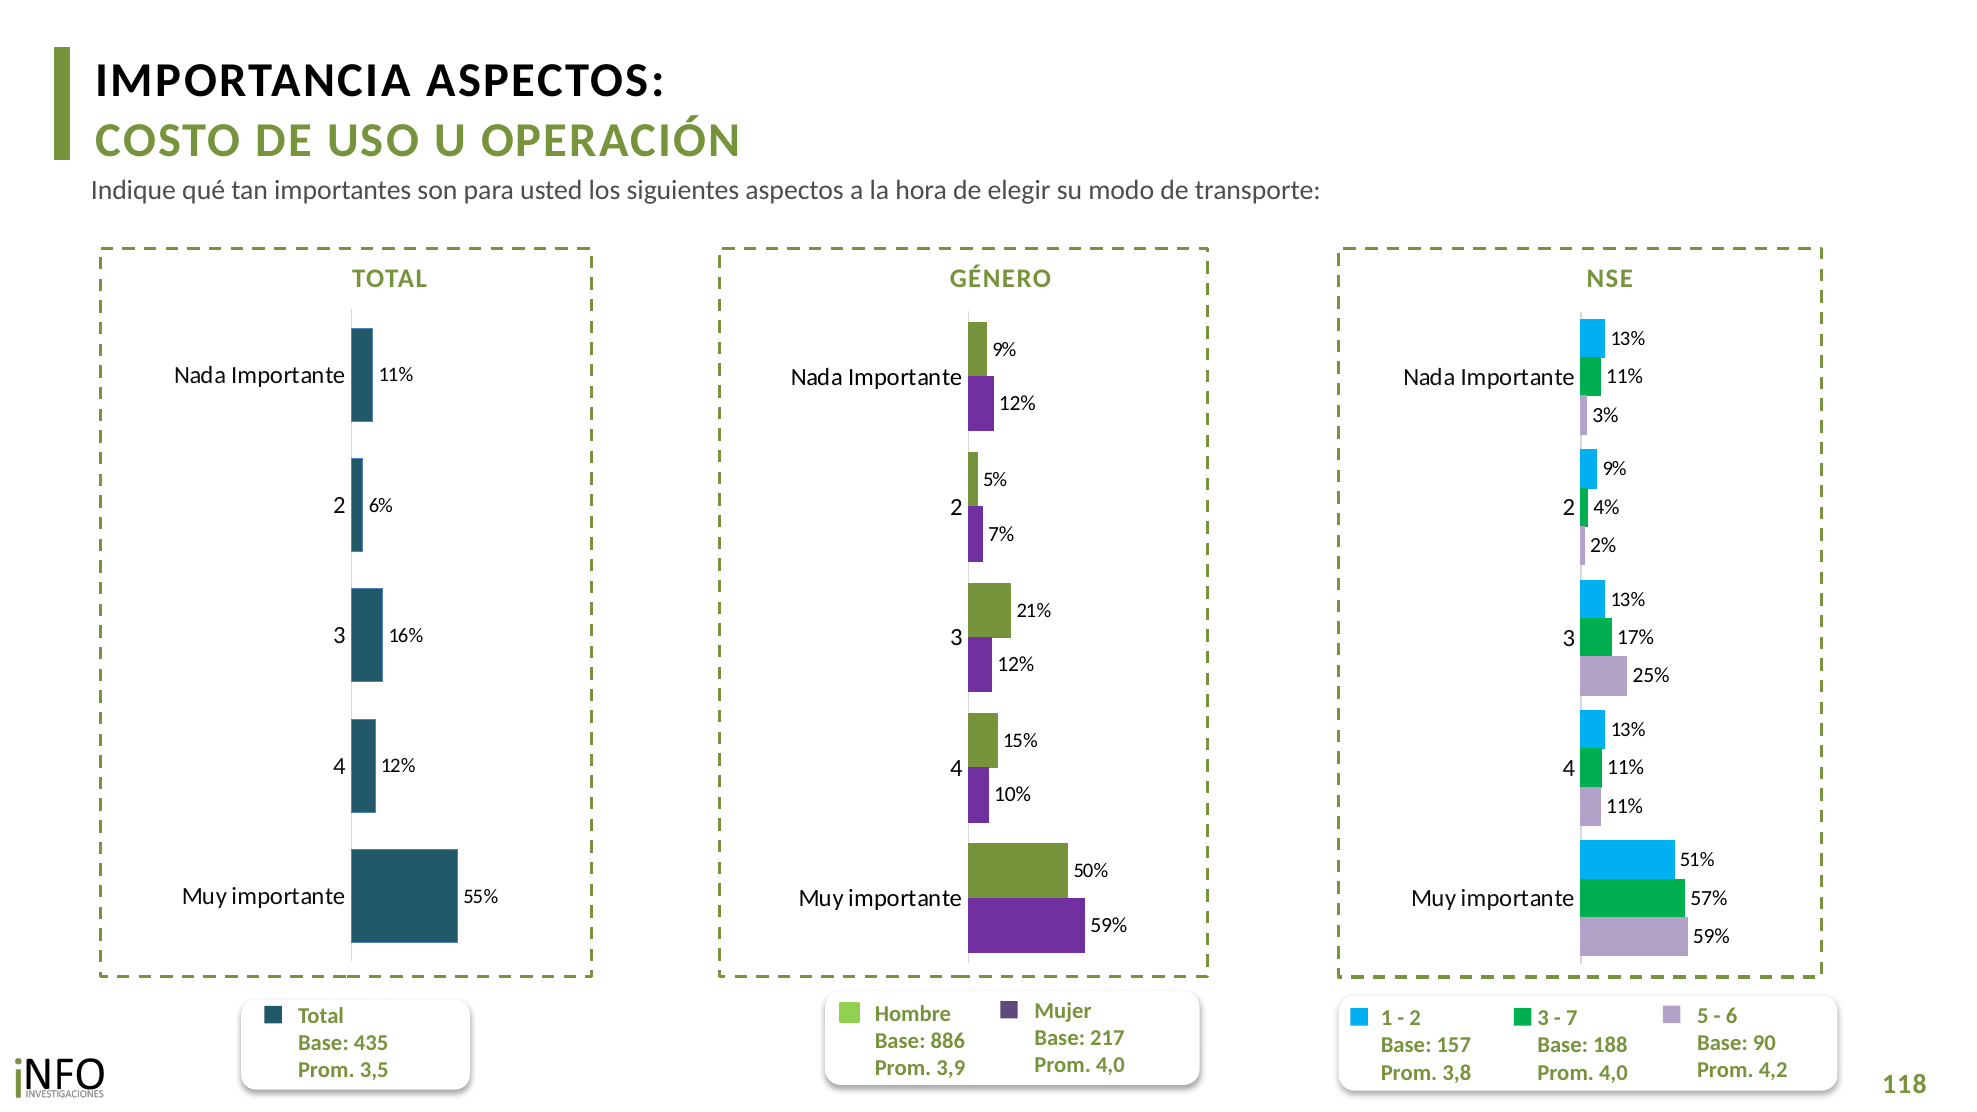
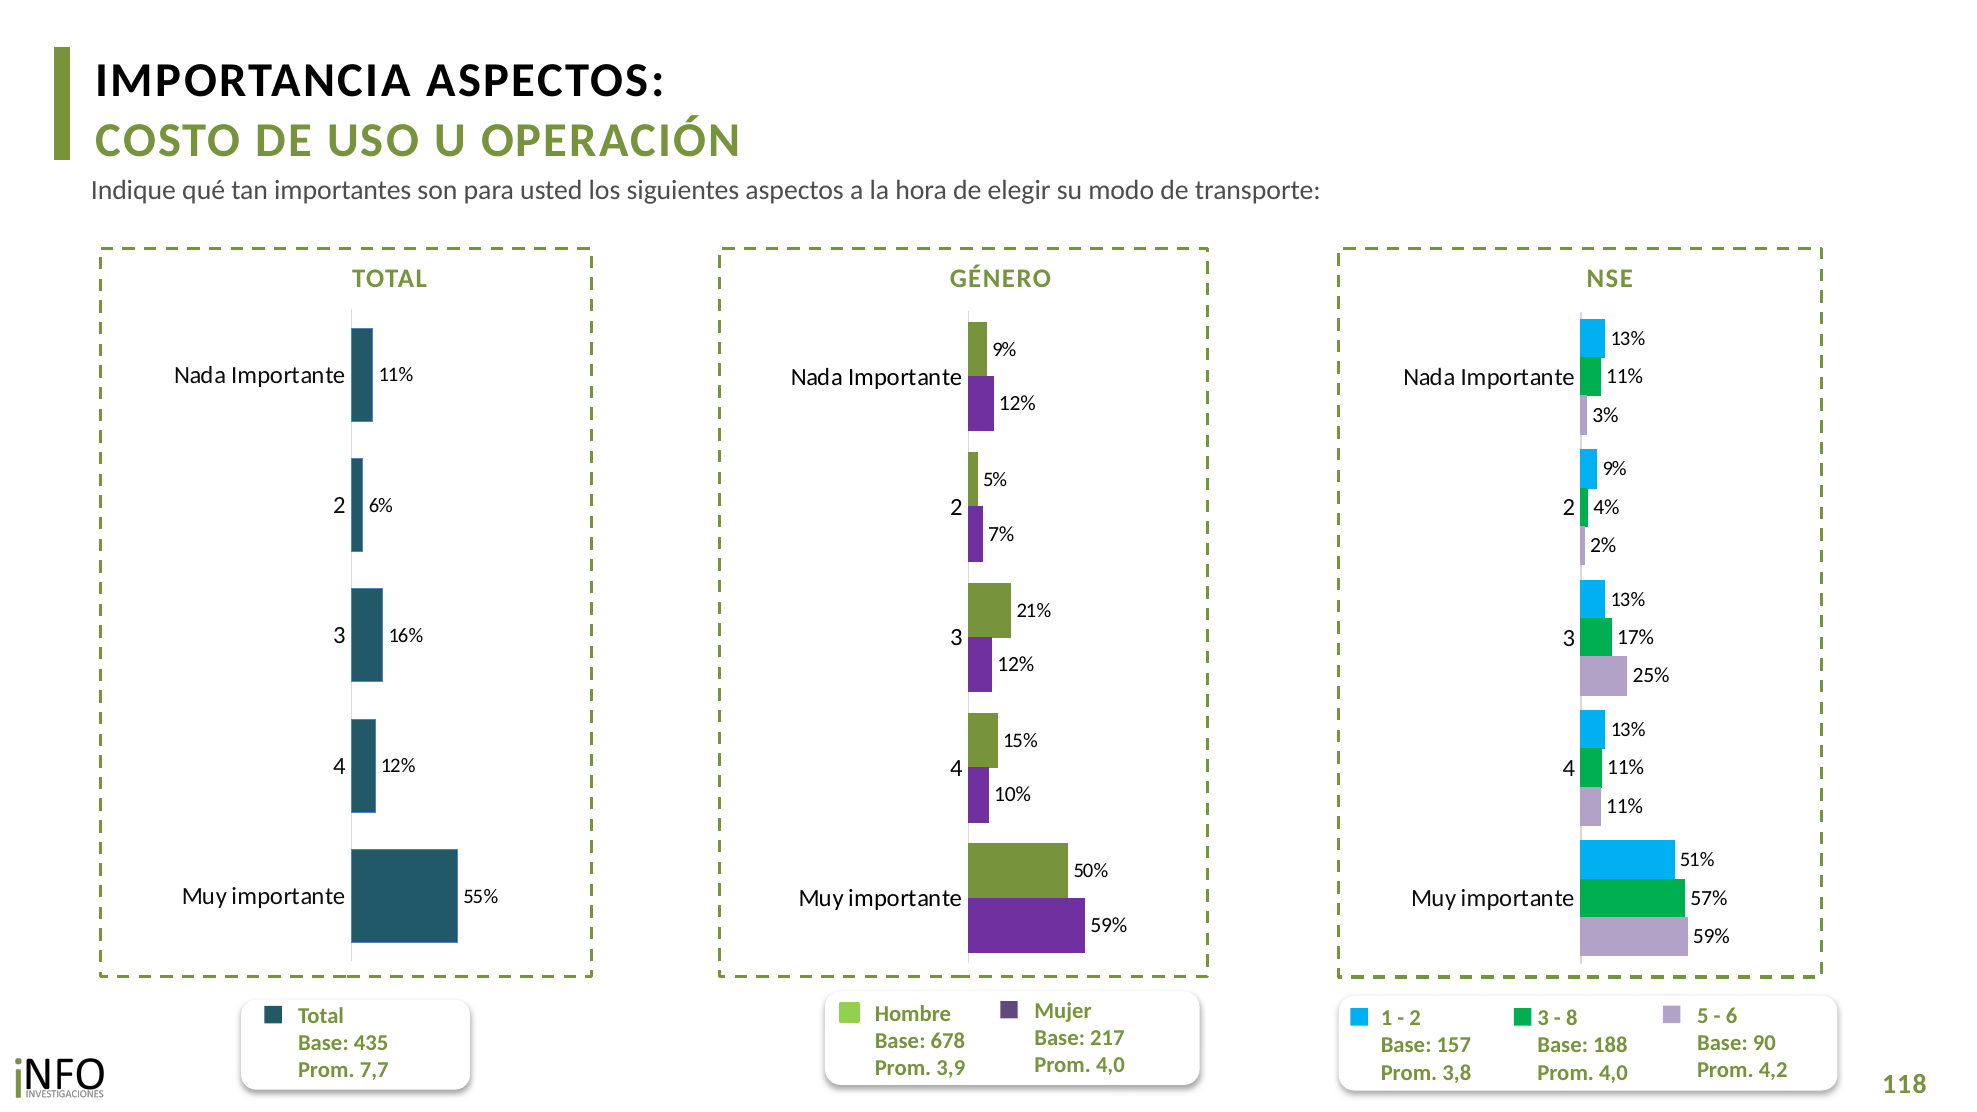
7: 7 -> 8 (1572, 1018)
886: 886 -> 678 (948, 1041)
3,5: 3,5 -> 7,7 (374, 1070)
